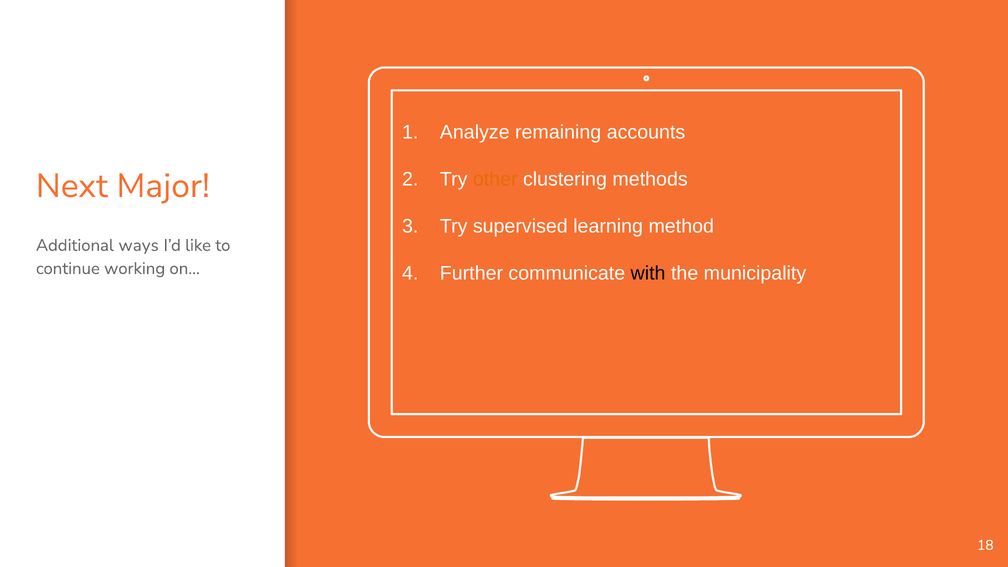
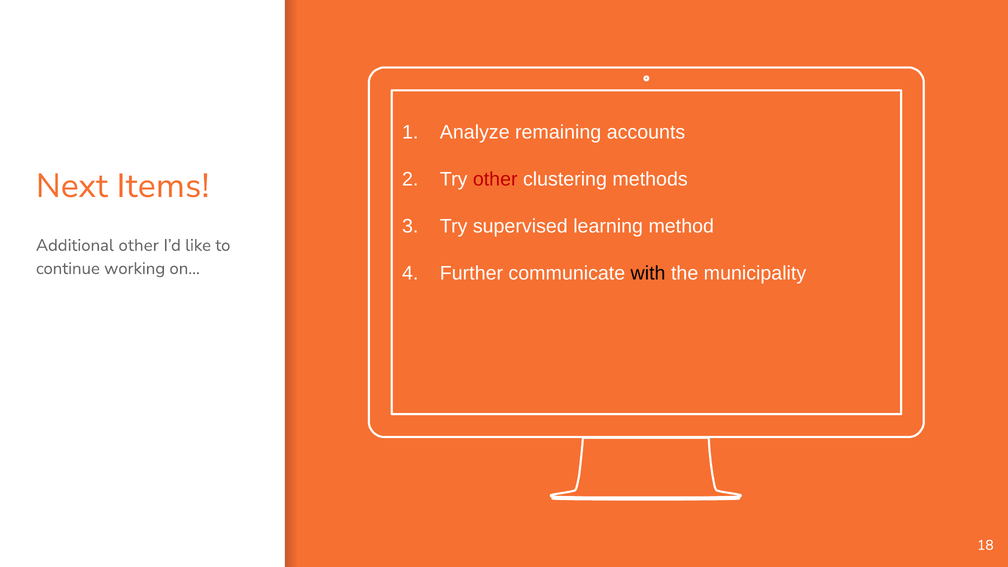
other colour: orange -> red (495, 179)
Major: Major -> Items (163, 186)
Additional ways: ways -> other (139, 245)
